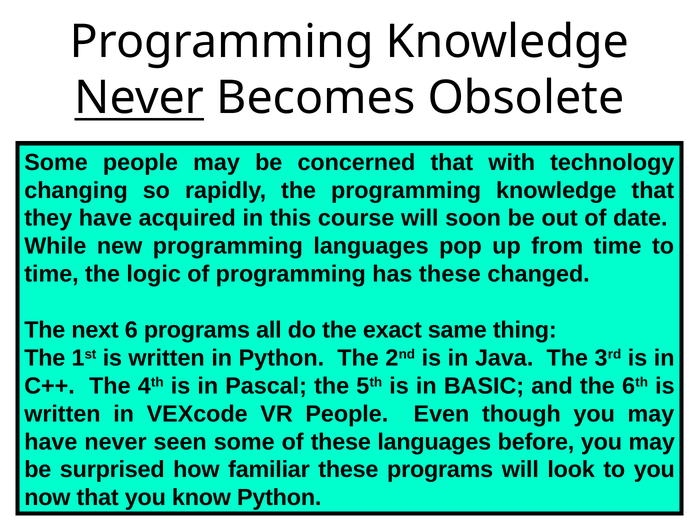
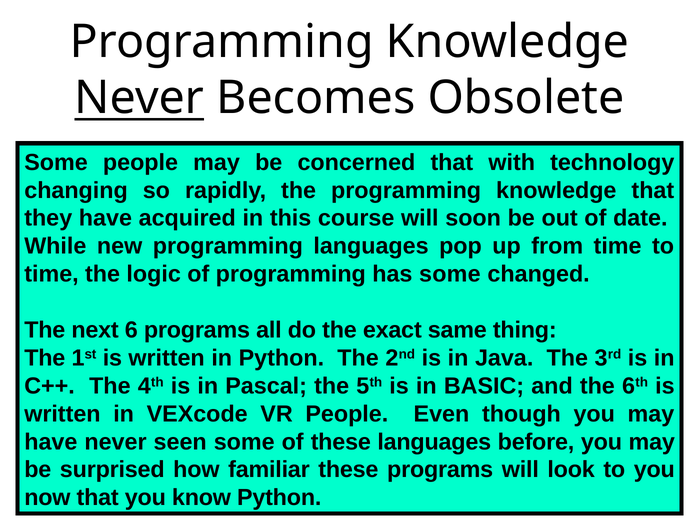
has these: these -> some (450, 274)
